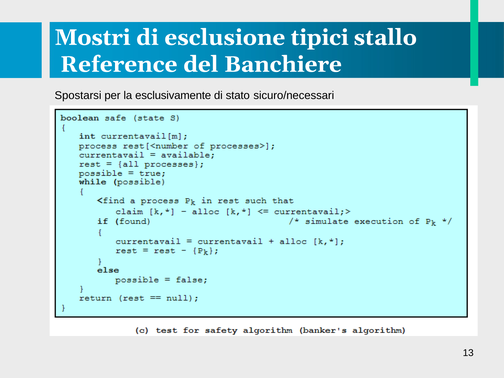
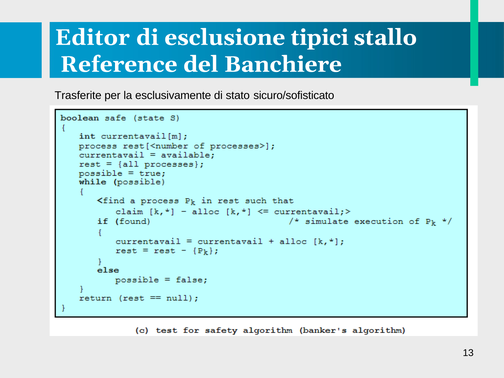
Mostri: Mostri -> Editor (92, 38)
Spostarsi: Spostarsi -> Trasferite (78, 96)
sicuro/necessari: sicuro/necessari -> sicuro/sofisticato (294, 96)
